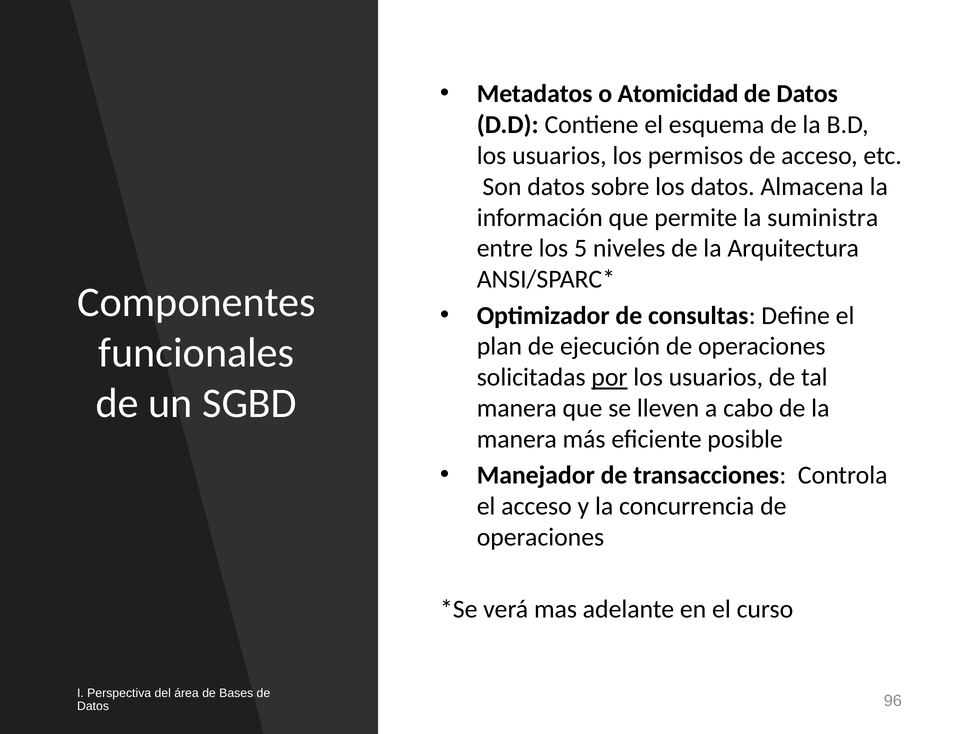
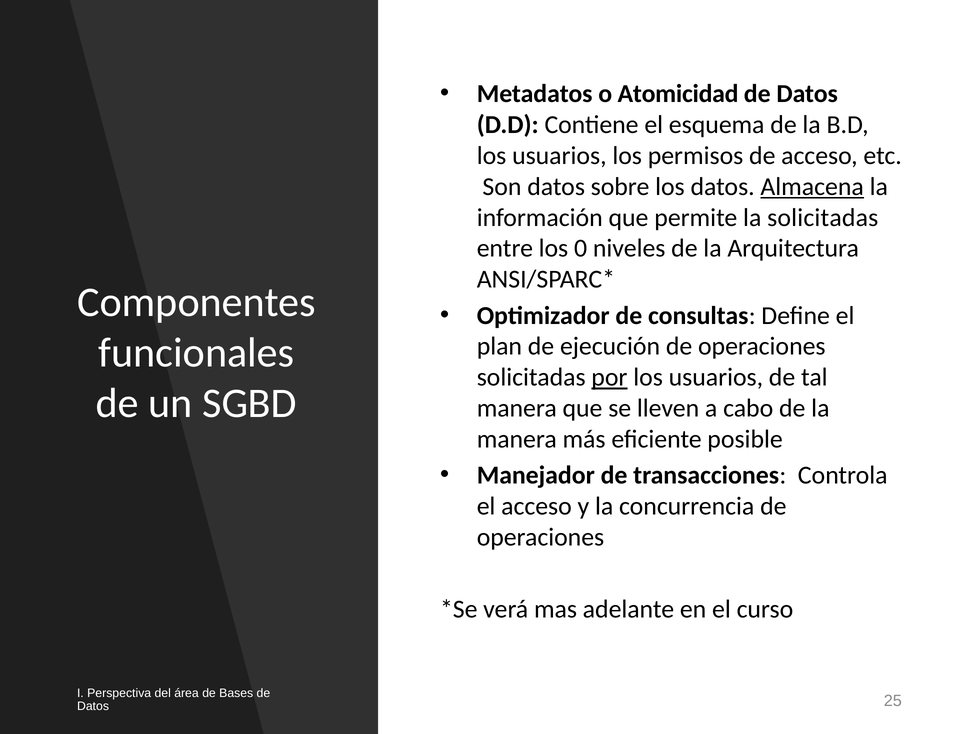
Almacena underline: none -> present (812, 187)
la suministra: suministra -> solicitadas (823, 218)
5: 5 -> 0 (581, 249)
96: 96 -> 25 (893, 701)
